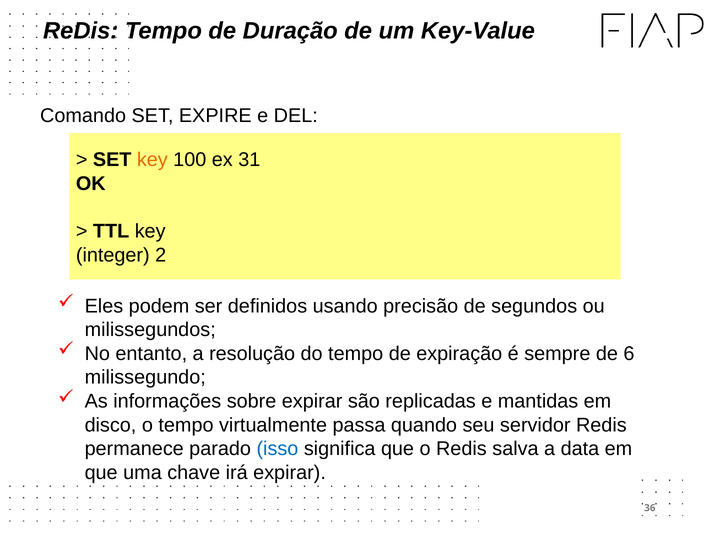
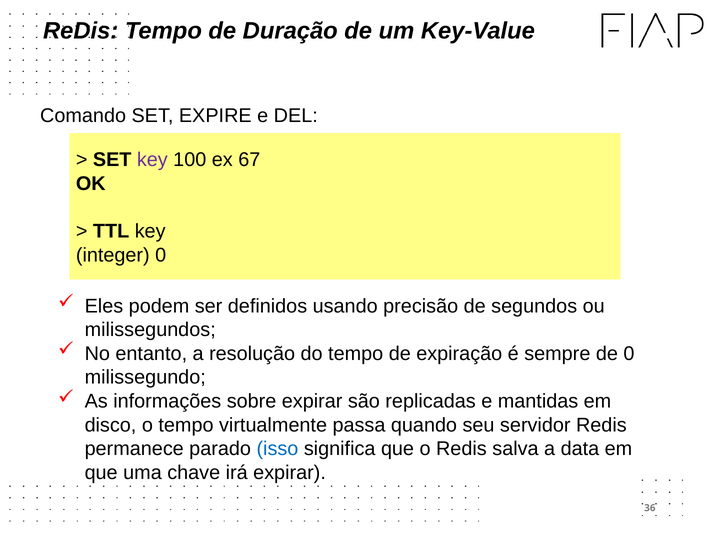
key colour: orange -> purple (152, 160)
31: 31 -> 67 (249, 160)
integer 2: 2 -> 0 (161, 255)
de 6: 6 -> 0 (629, 353)
